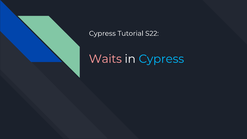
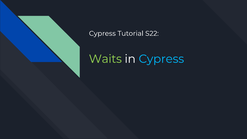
Waits colour: pink -> light green (105, 59)
